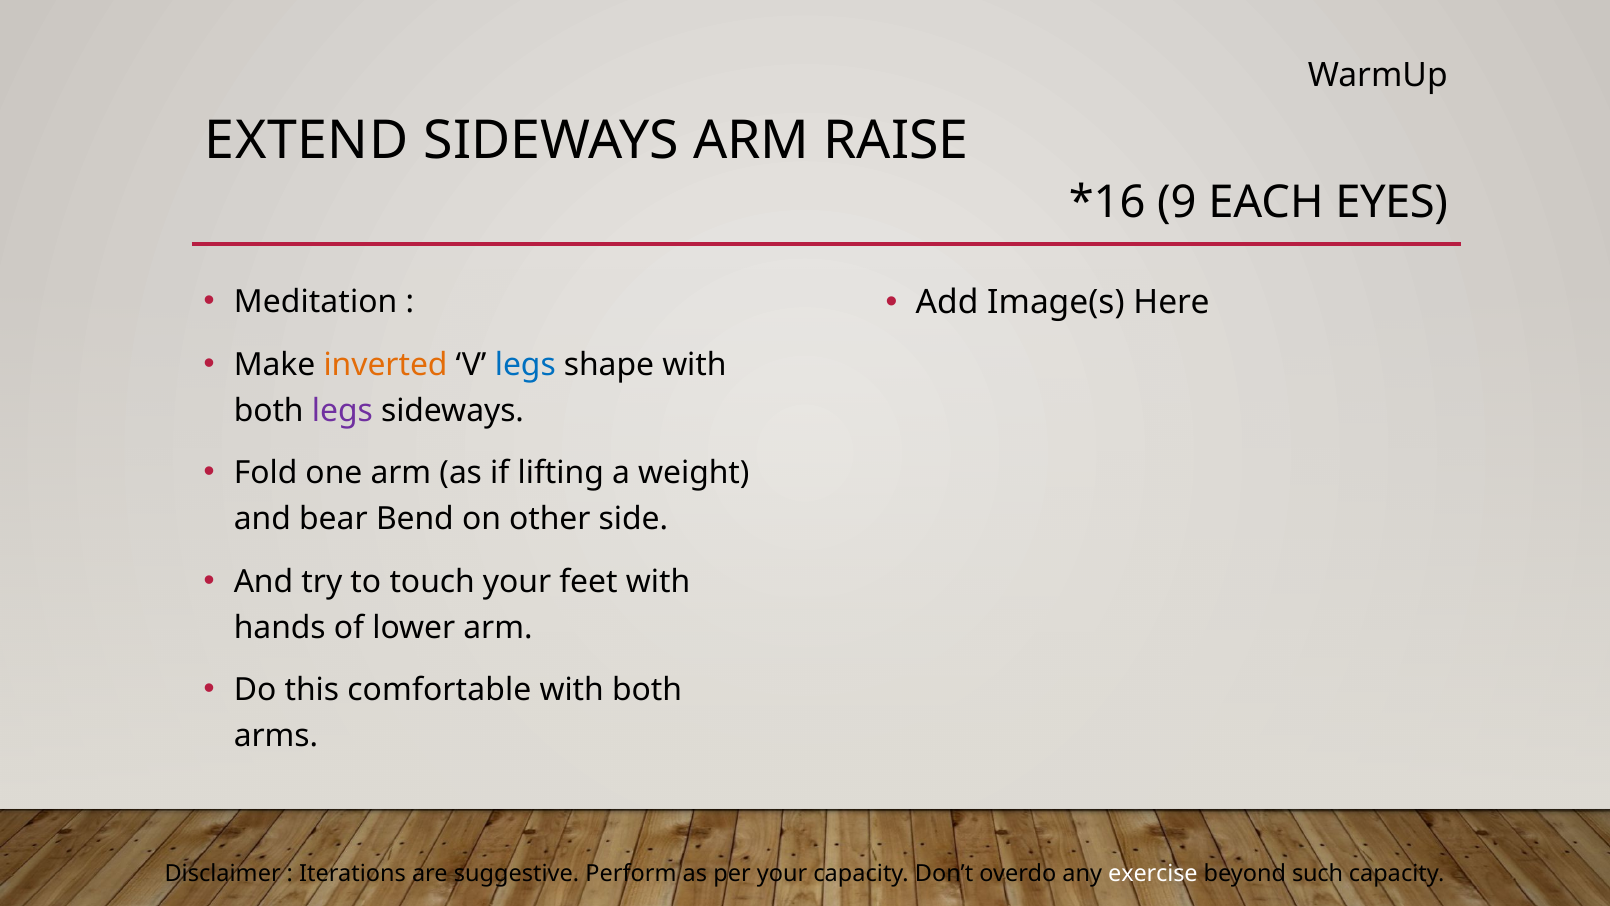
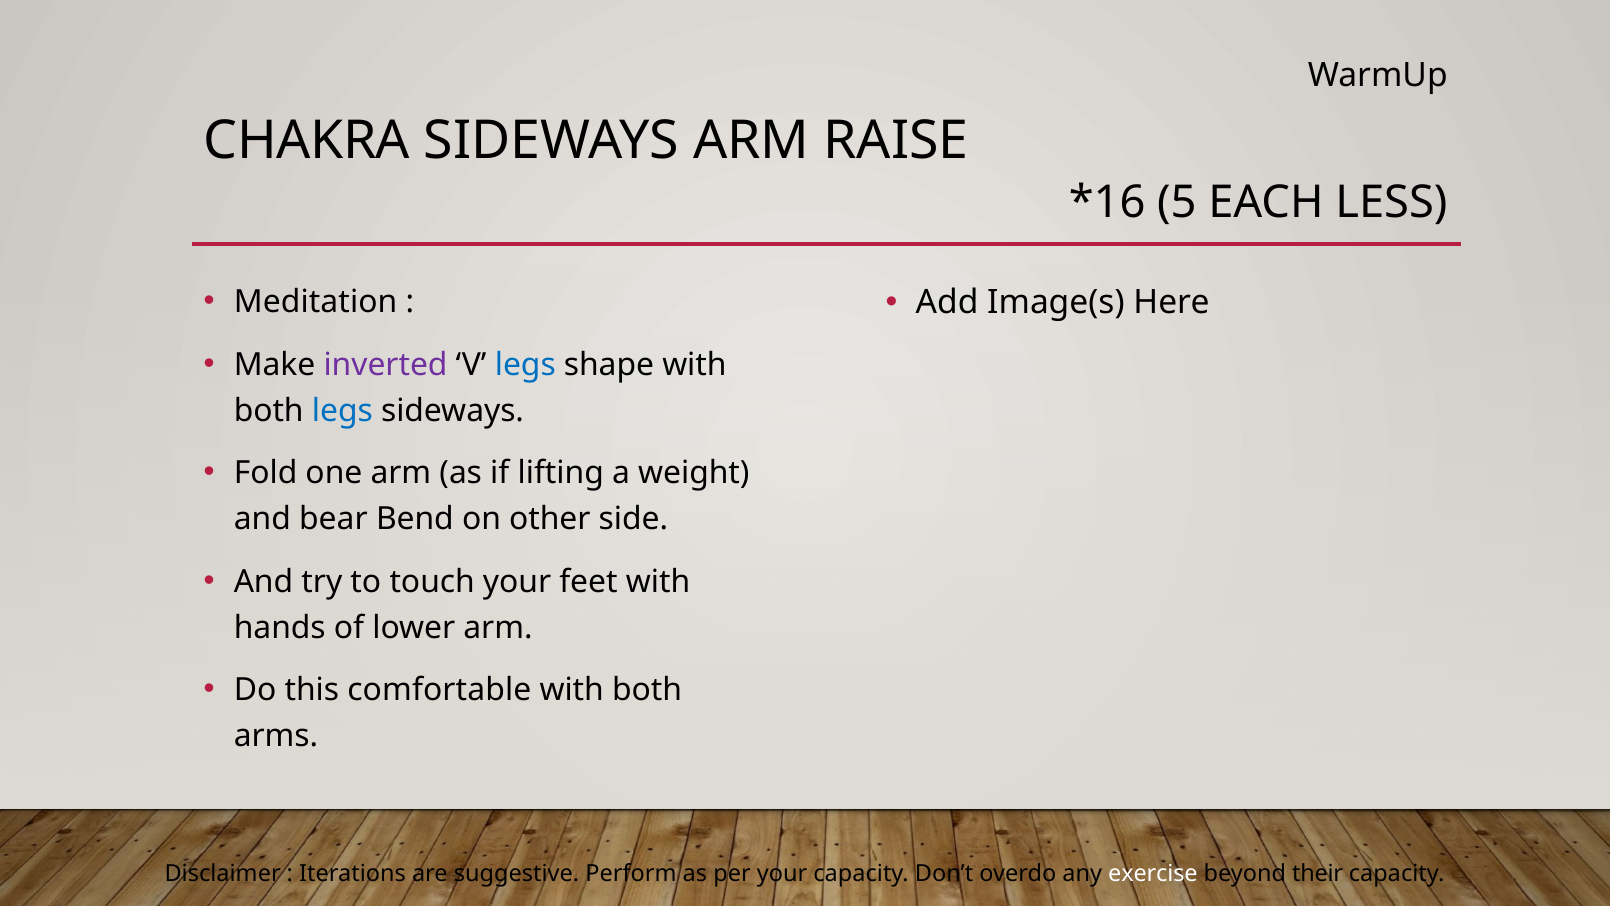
EXTEND: EXTEND -> CHAKRA (307, 141)
9: 9 -> 5 (1177, 202)
EYES: EYES -> LESS (1391, 202)
inverted colour: orange -> purple (386, 365)
legs colour: purple -> blue (342, 410)
such: such -> their (1318, 873)
